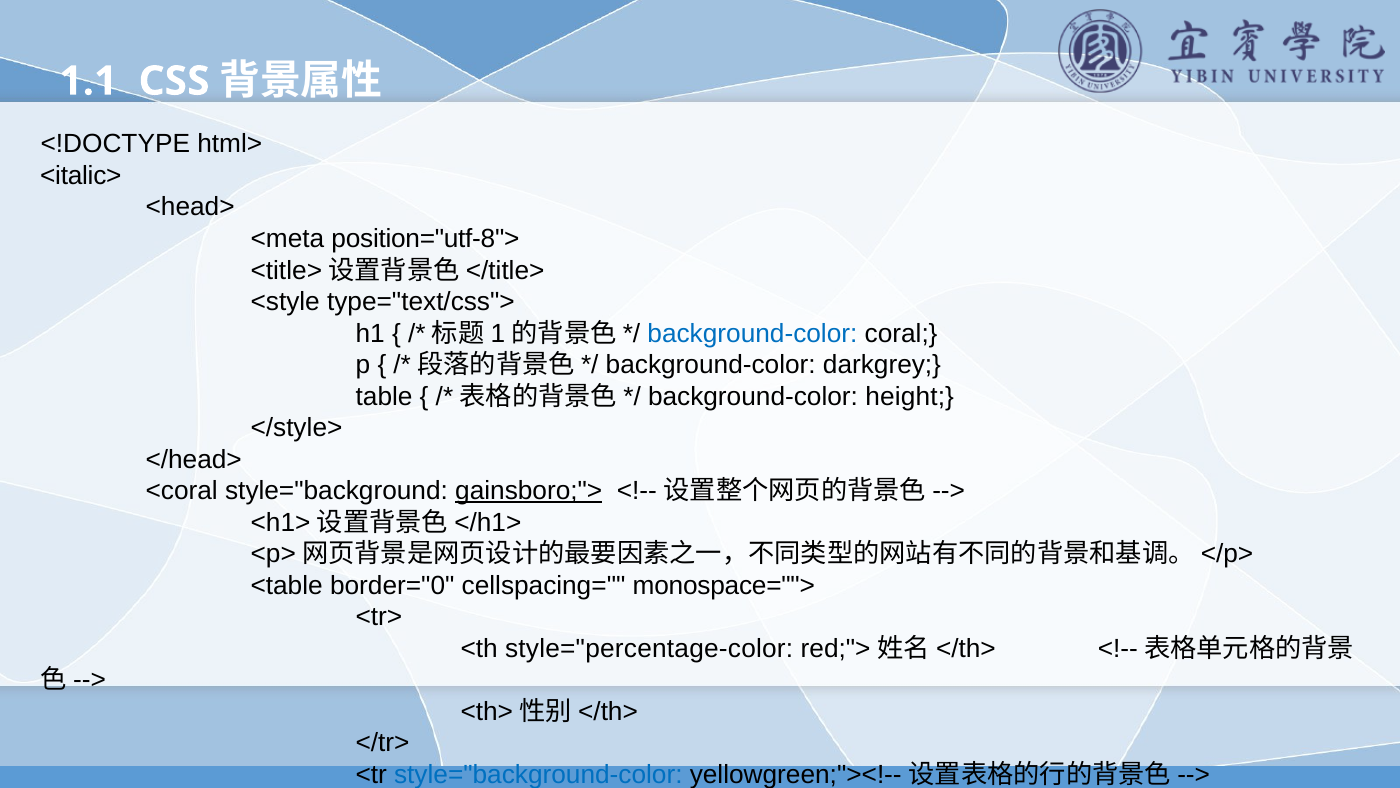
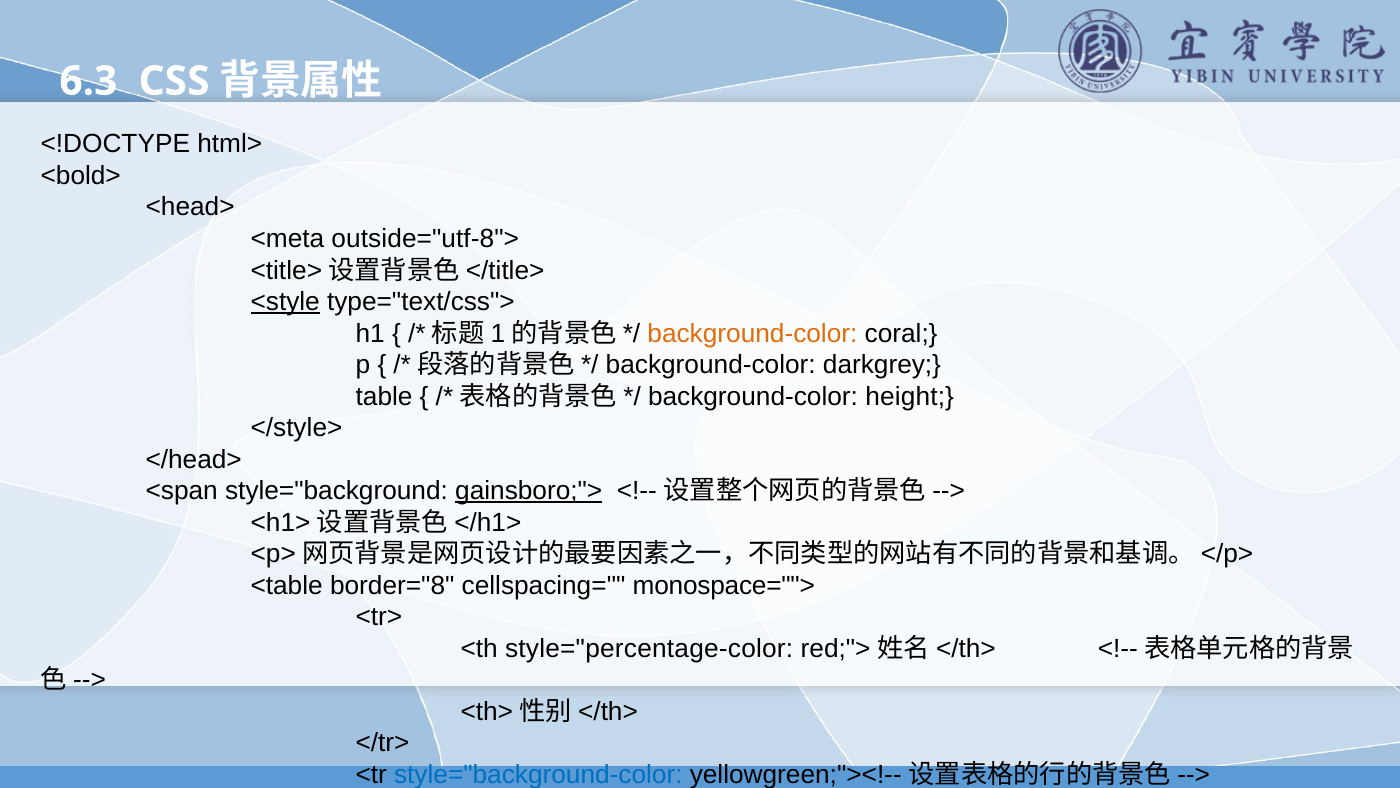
1.1: 1.1 -> 6.3 (88, 81)
<italic>: <italic> -> <bold> (81, 176)
position="utf-8">: position="utf-8"> -> outside="utf-8"> (425, 239)
<style underline: none -> present (285, 302)
background-color colour: blue -> orange (752, 333)
<coral: <coral -> <span (182, 491)
border="0: border="0 -> border="8 (392, 585)
